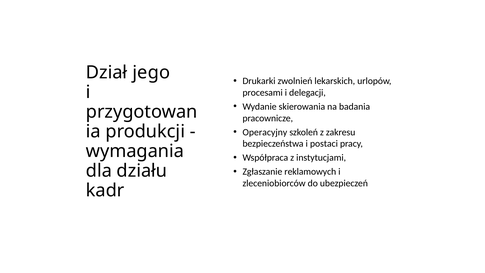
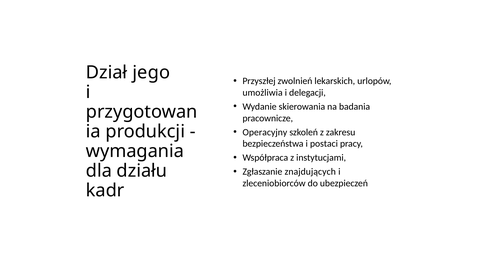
Drukarki: Drukarki -> Przyszłej (259, 81)
procesami: procesami -> umożliwia (263, 93)
reklamowych: reklamowych -> znajdujących (310, 172)
